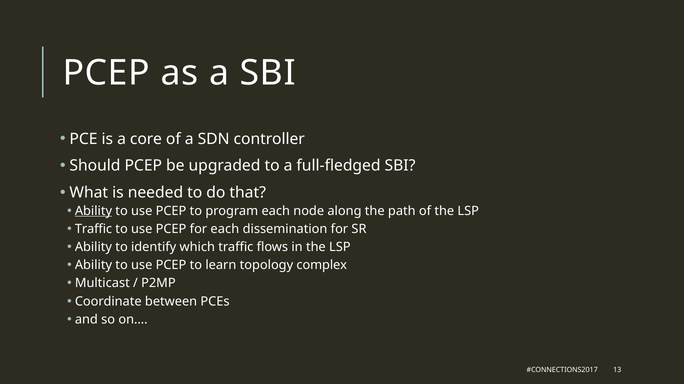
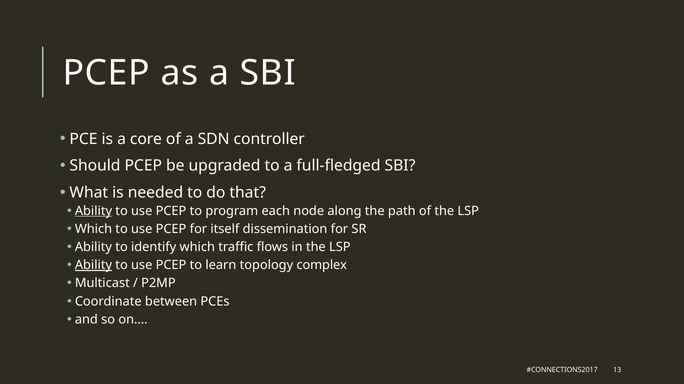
Traffic: Traffic -> Which (93, 229)
for each: each -> itself (225, 229)
Ability underline: none -> present (93, 266)
